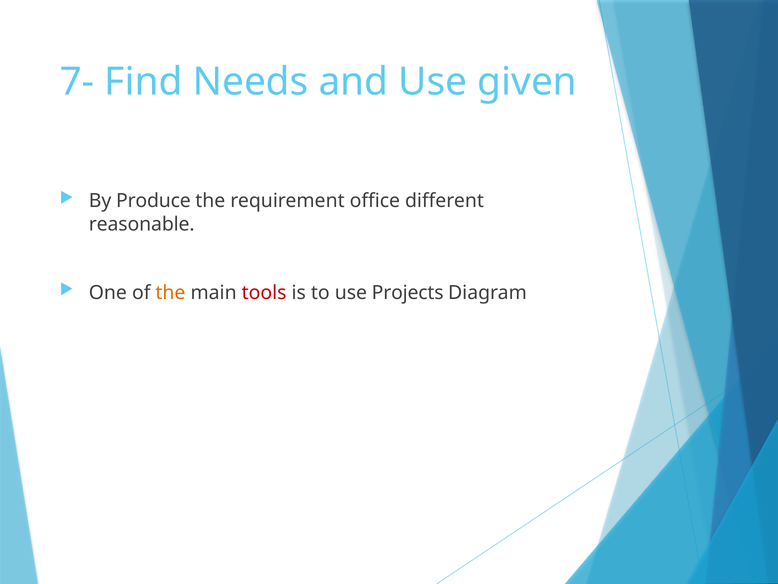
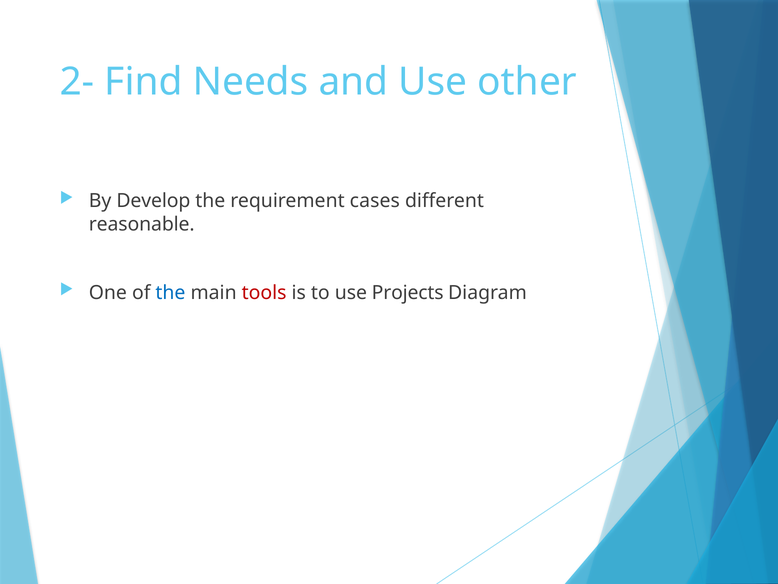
7-: 7- -> 2- (77, 82)
given: given -> other (527, 82)
Produce: Produce -> Develop (153, 201)
office: office -> cases (375, 201)
the colour: orange -> blue (170, 292)
